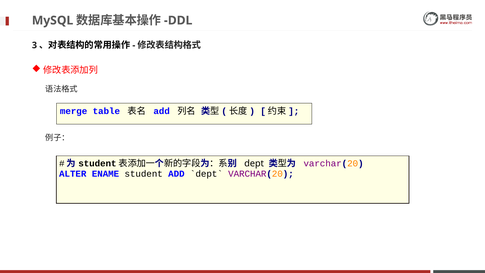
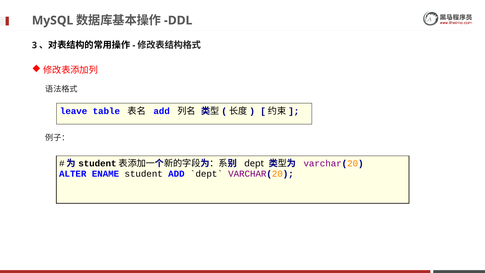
merge: merge -> leave (74, 111)
